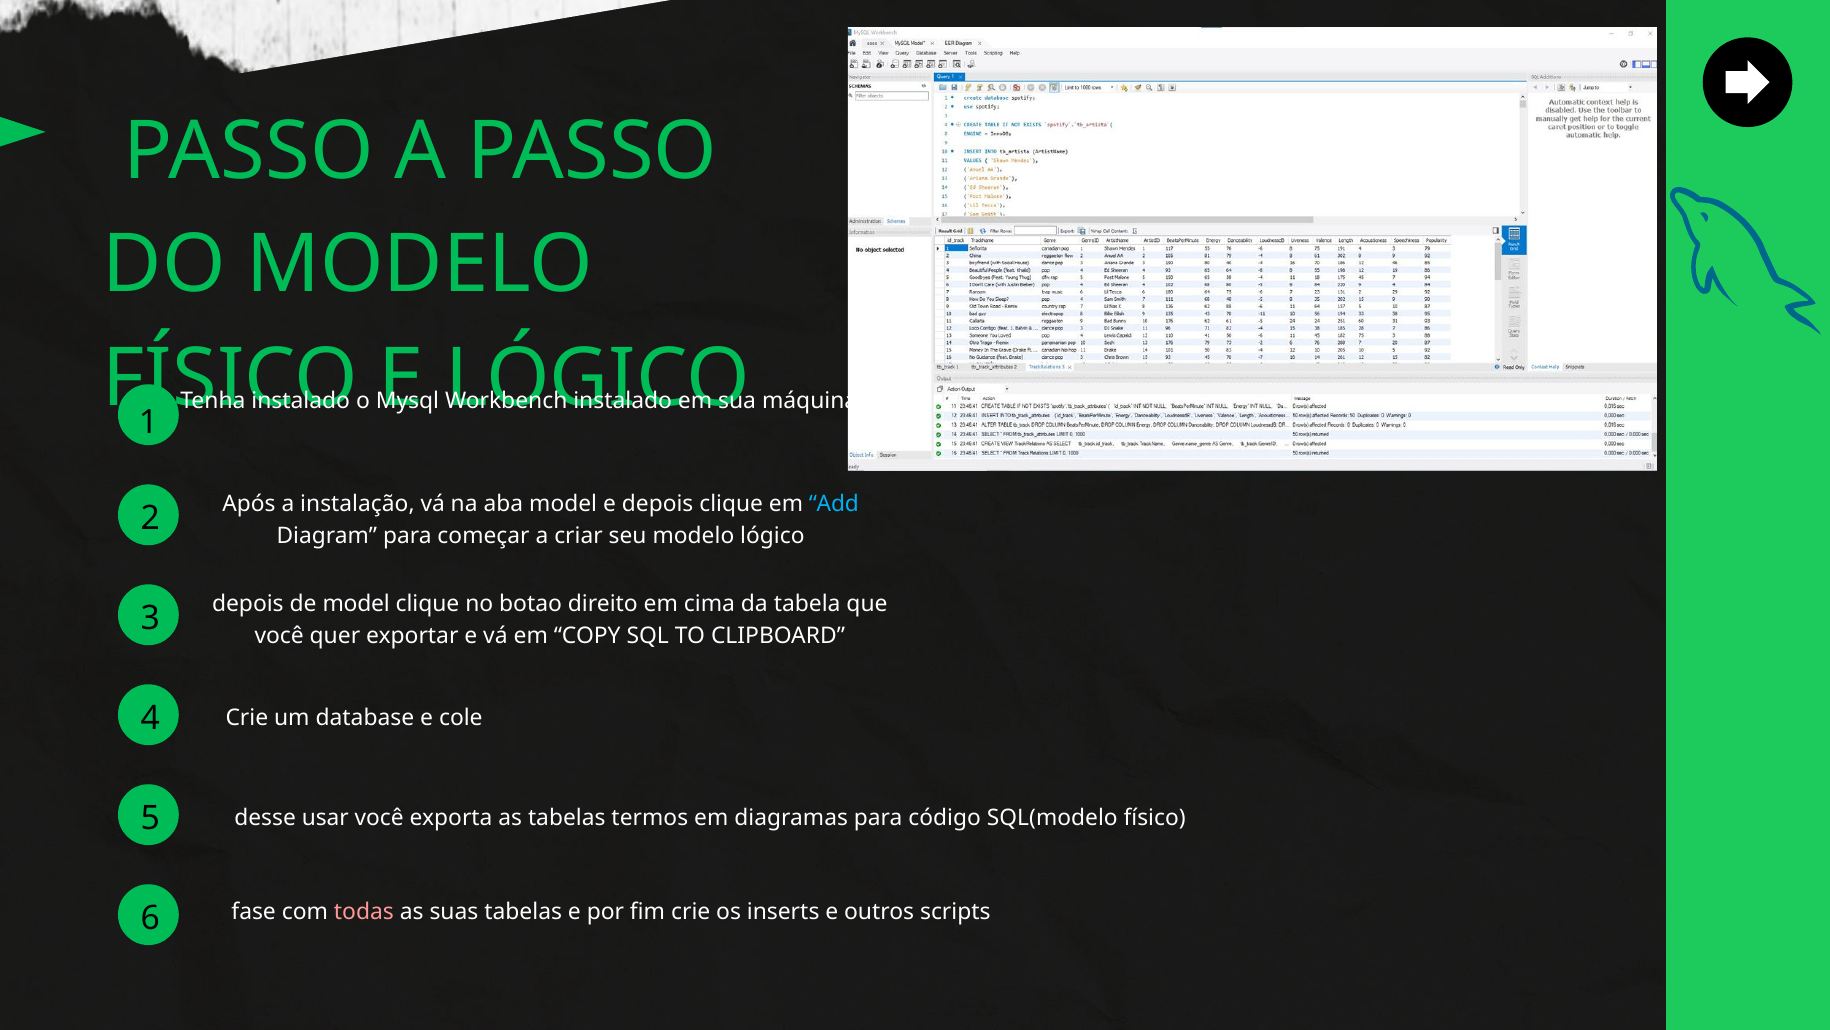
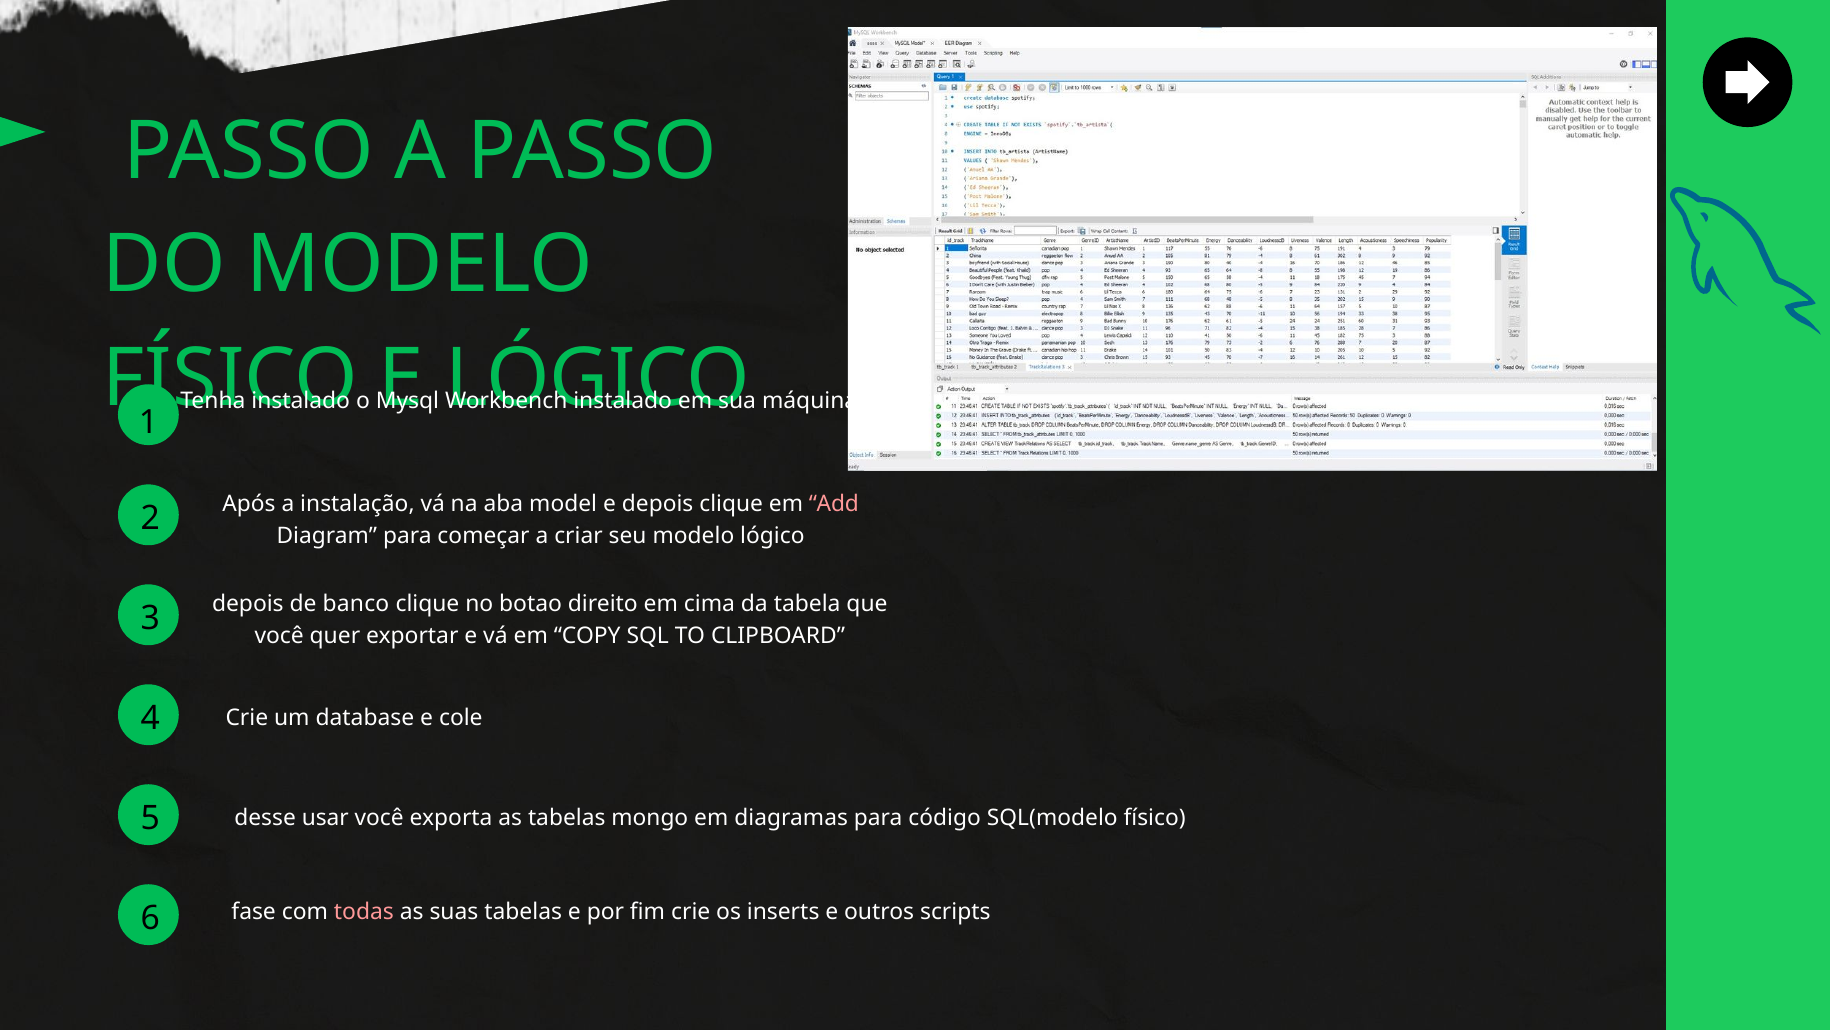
Add colour: light blue -> pink (834, 504)
de model: model -> banco (356, 604)
termos: termos -> mongo (650, 818)
